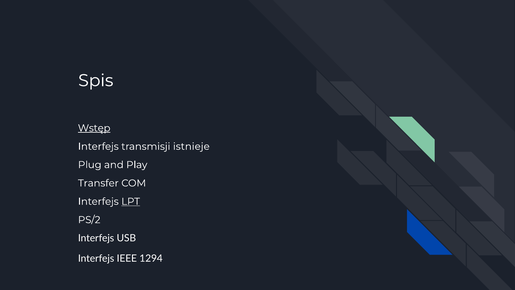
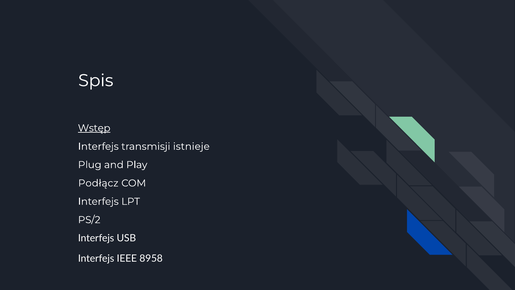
Transfer: Transfer -> Podłącz (98, 183)
LPT underline: present -> none (131, 201)
1294: 1294 -> 8958 (151, 258)
